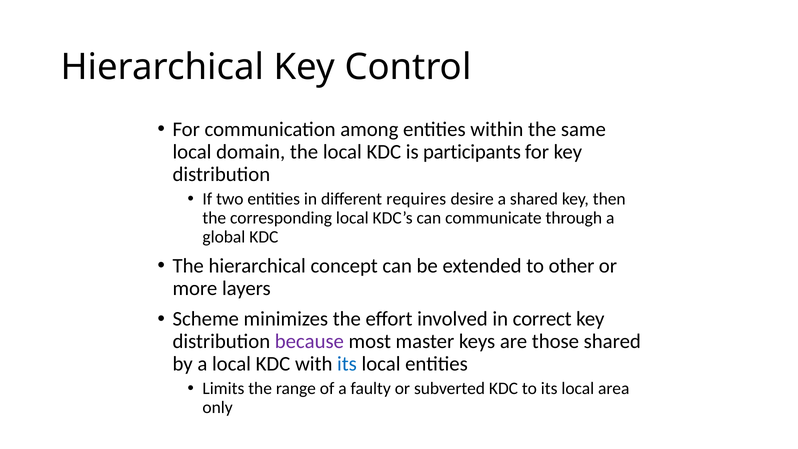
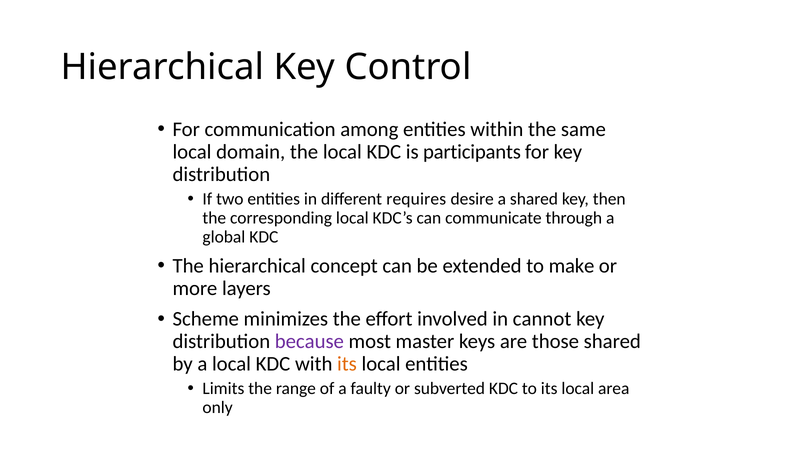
other: other -> make (572, 266)
correct: correct -> cannot (542, 319)
its colour: blue -> orange (347, 364)
